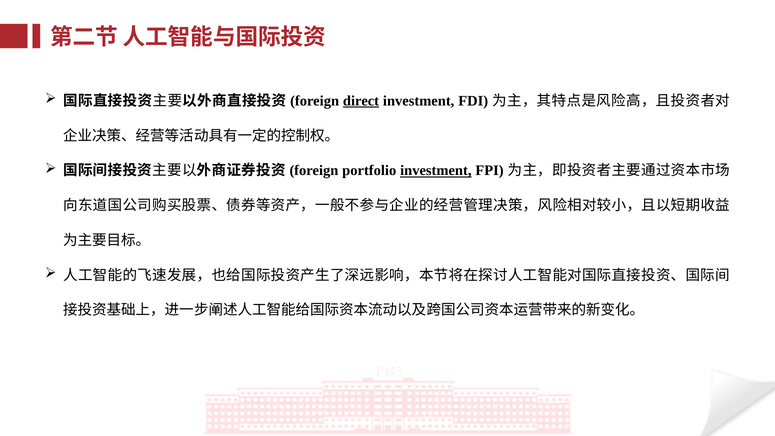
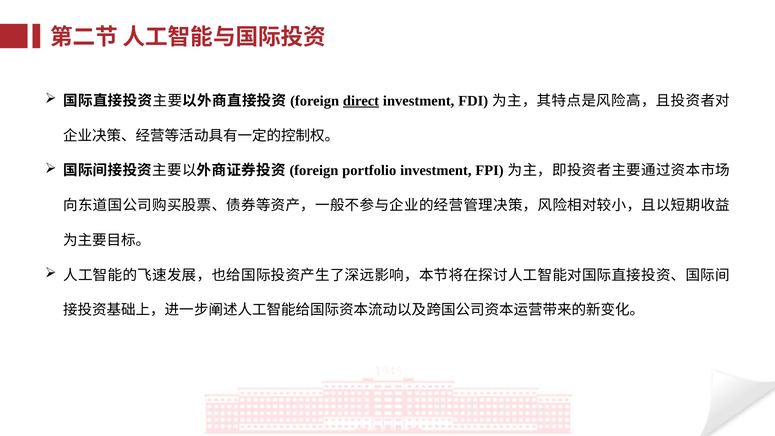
investment underline: present -> none (436, 171)
